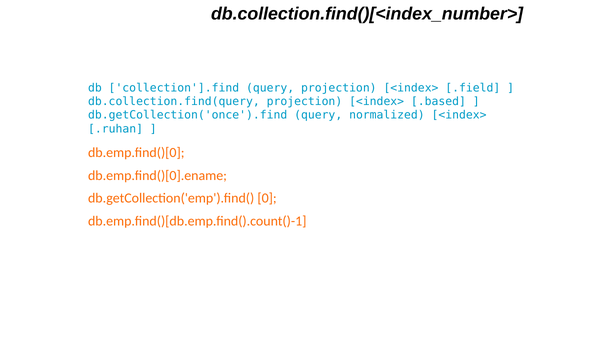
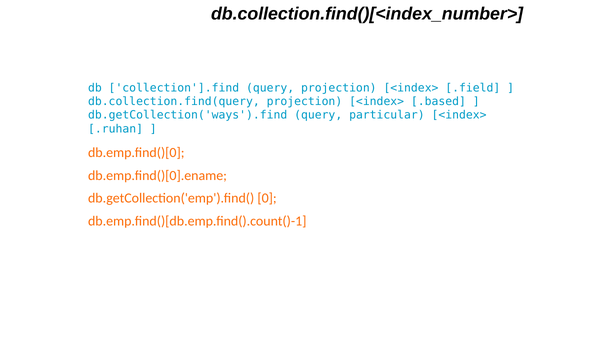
db.getCollection('once').find: db.getCollection('once').find -> db.getCollection('ways').find (188, 115)
normalized: normalized -> particular (387, 115)
